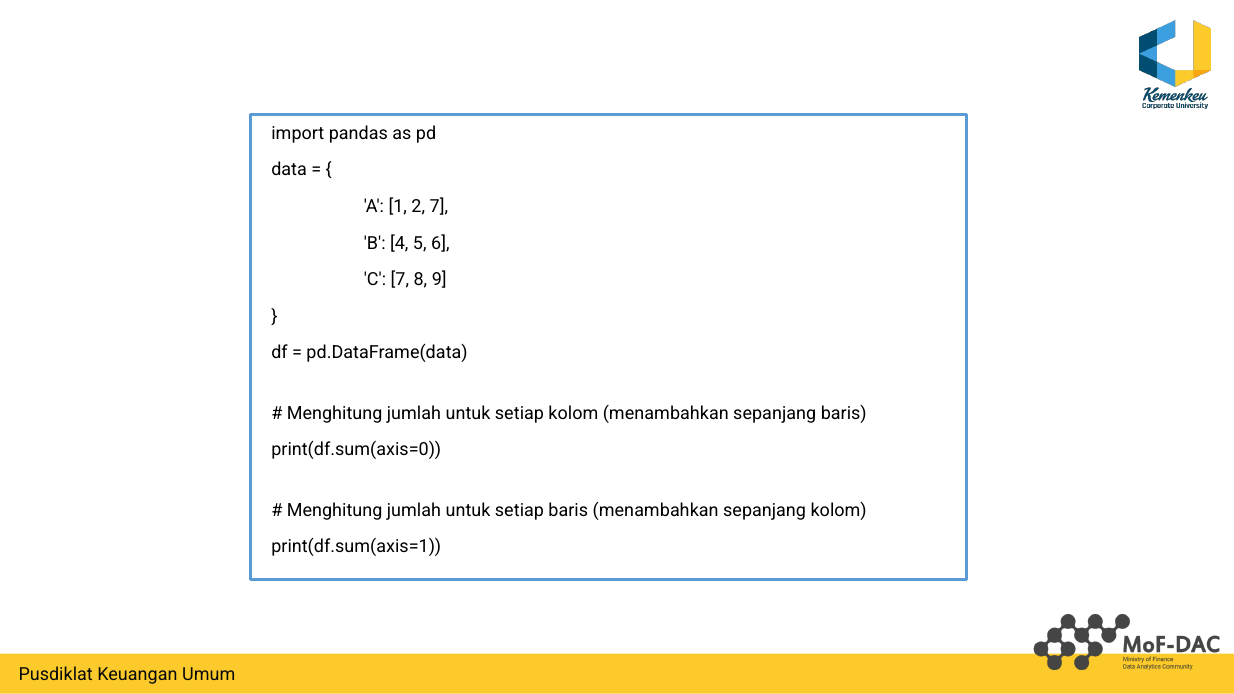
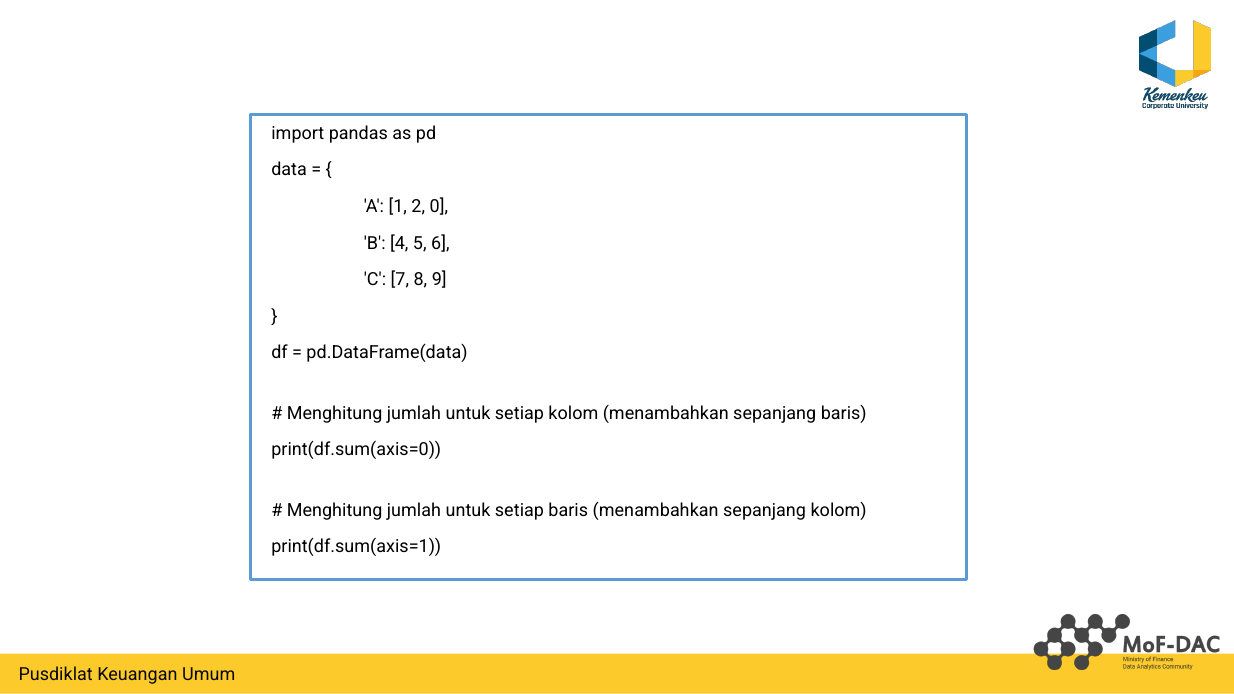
2 7: 7 -> 0 (439, 207)
